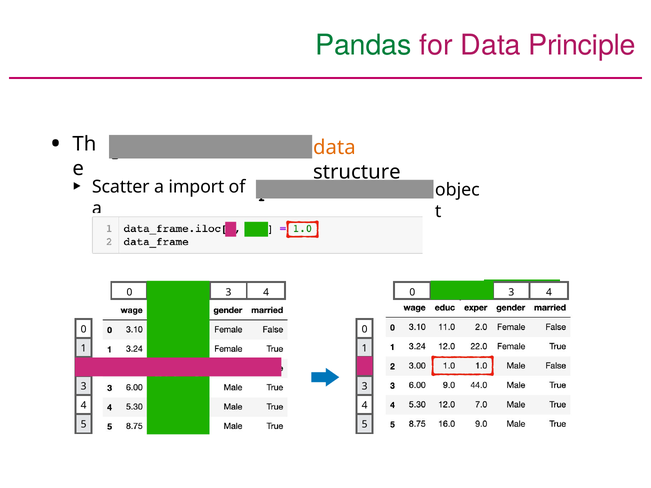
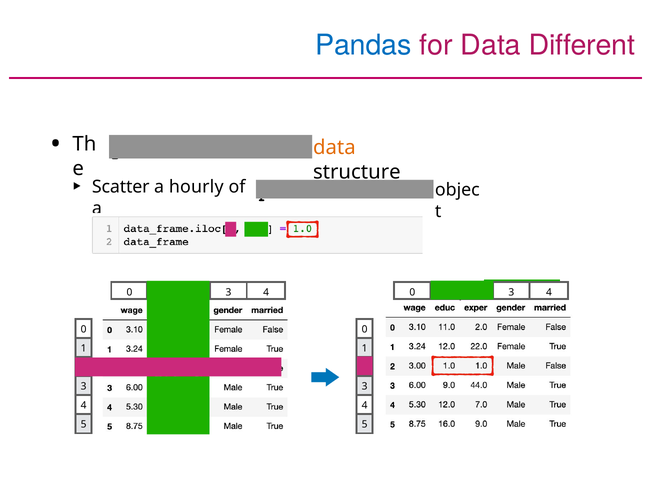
Pandas colour: green -> blue (363, 46)
Principle: Principle -> Different (582, 46)
import: import -> hourly (196, 187)
